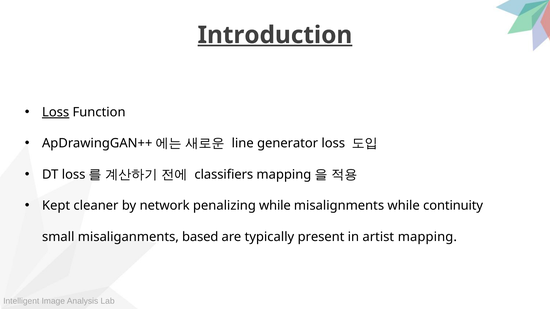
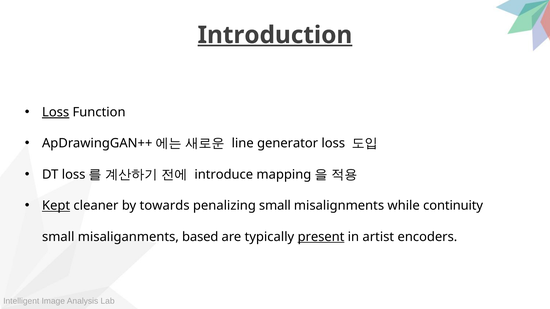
classifiers: classifiers -> introduce (224, 175)
Kept underline: none -> present (56, 206)
network: network -> towards (165, 206)
penalizing while: while -> small (275, 206)
present underline: none -> present (321, 237)
mapping: mapping -> encoders (427, 237)
